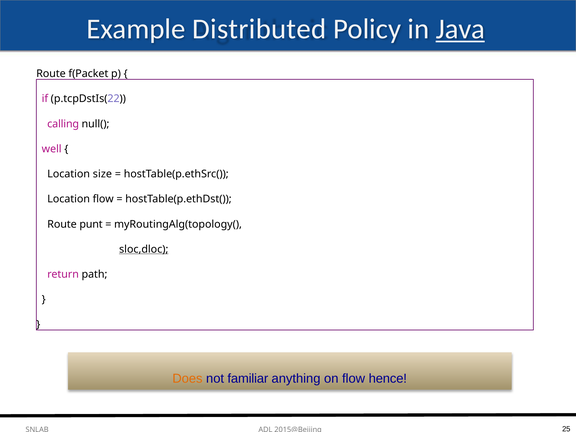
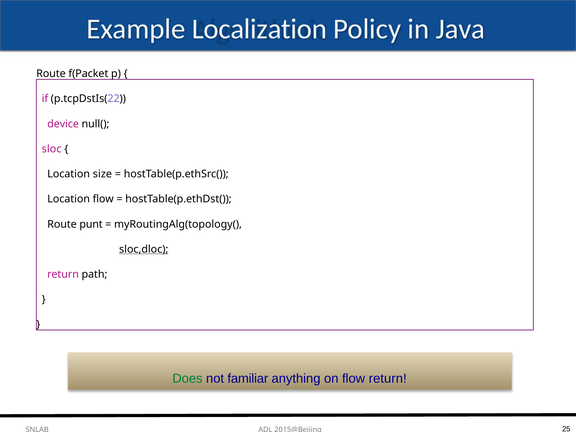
Distributed: Distributed -> Localization (259, 29)
Java underline: present -> none (460, 29)
calling: calling -> device (63, 124)
well: well -> sloc (52, 149)
Does colour: orange -> green (187, 379)
flow hence: hence -> return (388, 379)
